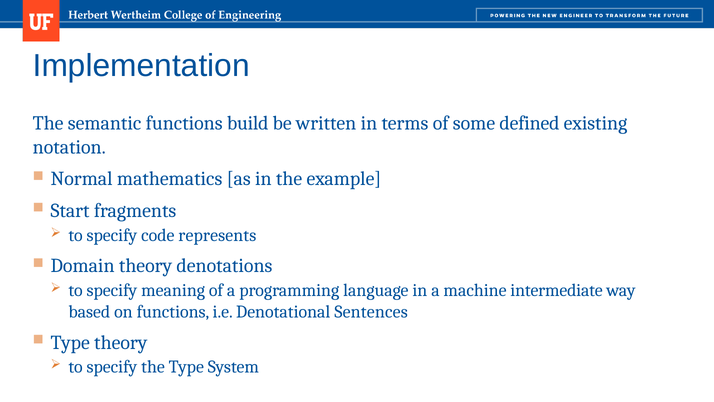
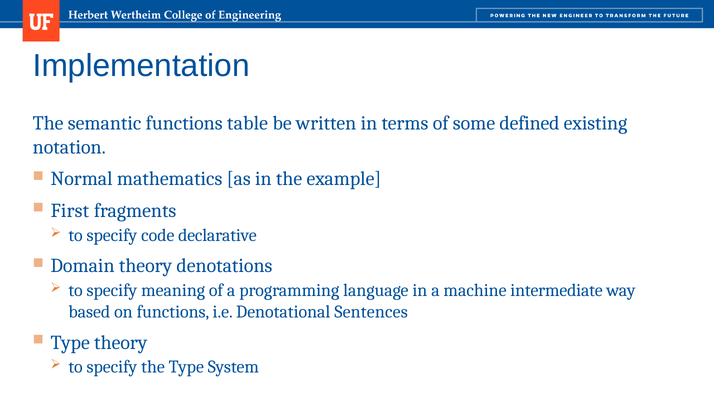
build: build -> table (247, 123)
Start: Start -> First (70, 210)
represents: represents -> declarative (217, 235)
